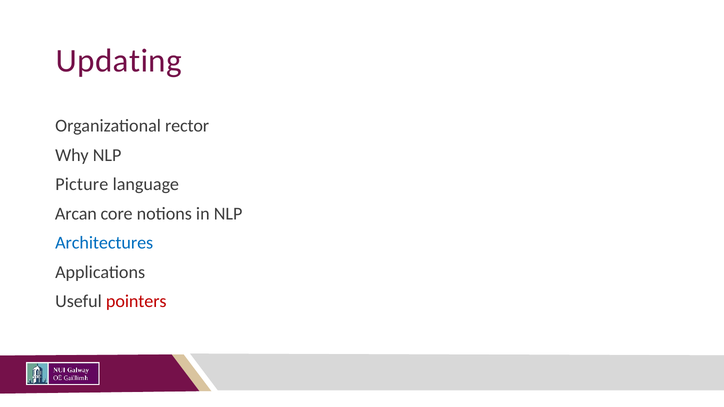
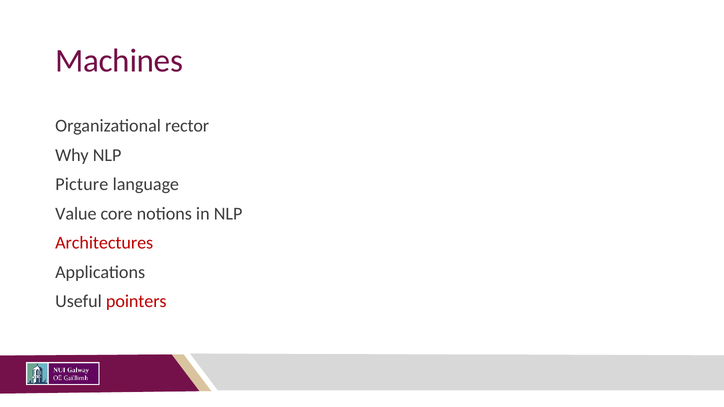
Updating: Updating -> Machines (119, 61)
Arcan: Arcan -> Value (76, 214)
Architectures colour: blue -> red (104, 243)
